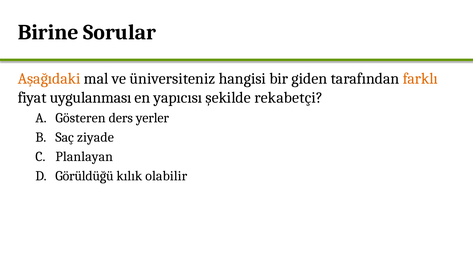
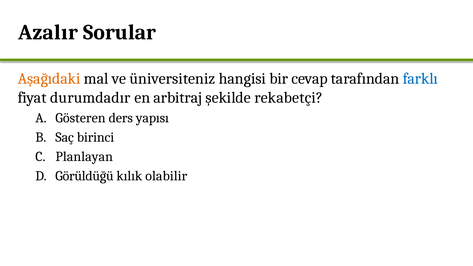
Birine: Birine -> Azalır (48, 33)
giden: giden -> cevap (310, 79)
farklı colour: orange -> blue (420, 79)
uygulanması: uygulanması -> durumdadır (90, 98)
yapıcısı: yapıcısı -> arbitraj (178, 98)
yerler: yerler -> yapısı (152, 118)
ziyade: ziyade -> birinci (96, 137)
